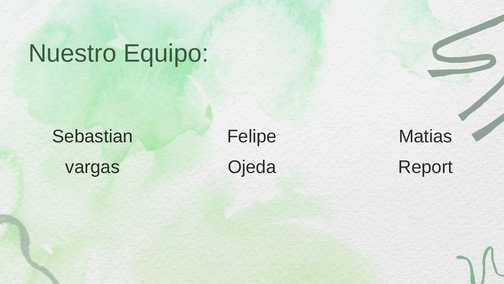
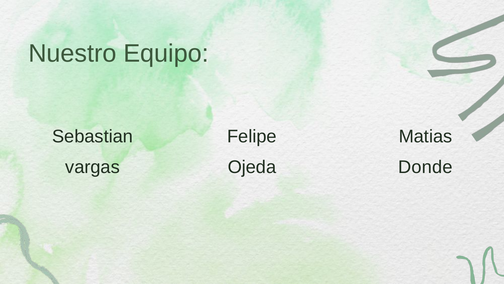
Report: Report -> Donde (425, 167)
